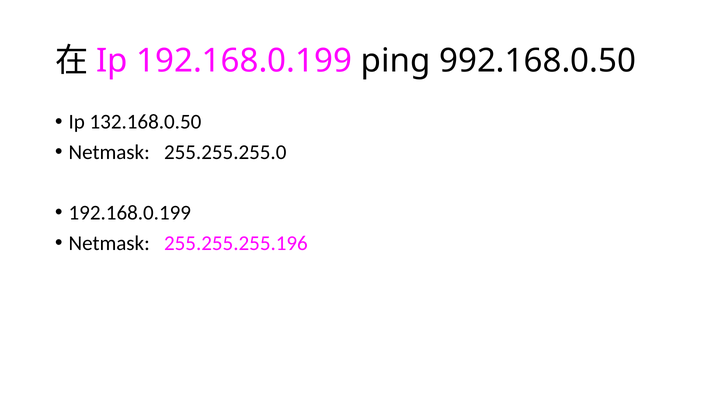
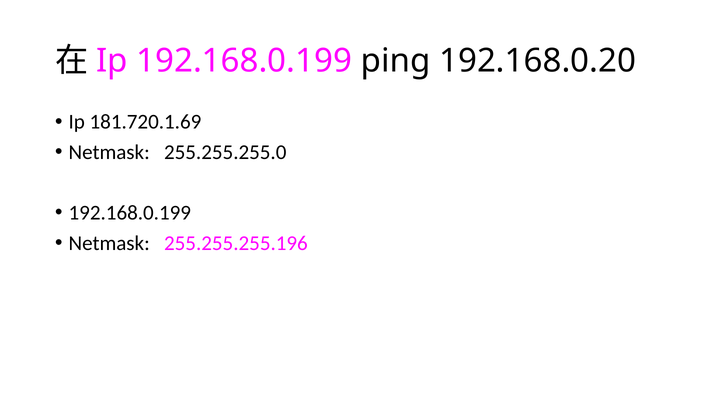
992.168.0.50: 992.168.0.50 -> 192.168.0.20 (538, 61)
132.168.0.50: 132.168.0.50 -> 181.720.1.69 (145, 122)
